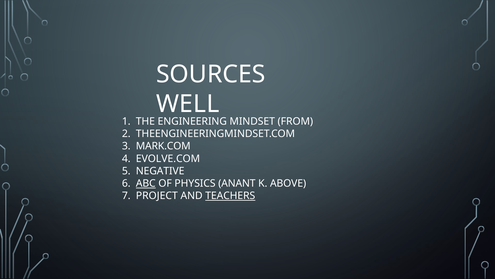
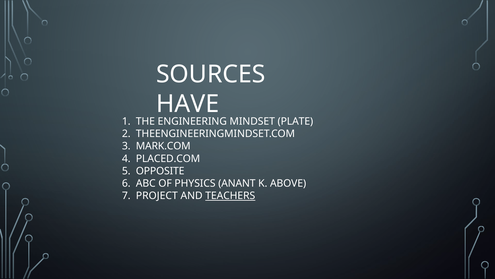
WELL: WELL -> HAVE (188, 104)
FROM: FROM -> PLATE (295, 121)
EVOLVE.COM: EVOLVE.COM -> PLACED.COM (168, 158)
NEGATIVE: NEGATIVE -> OPPOSITE (160, 171)
ABC underline: present -> none (146, 183)
